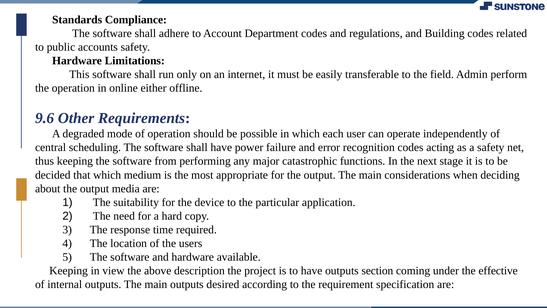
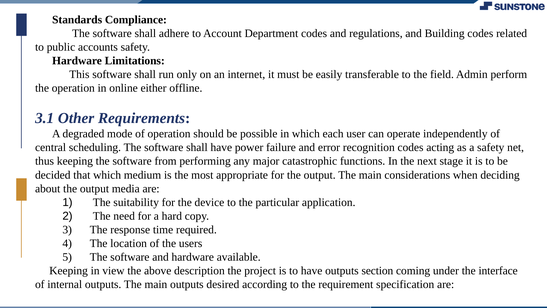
9.6: 9.6 -> 3.1 (45, 118)
effective: effective -> interface (498, 270)
